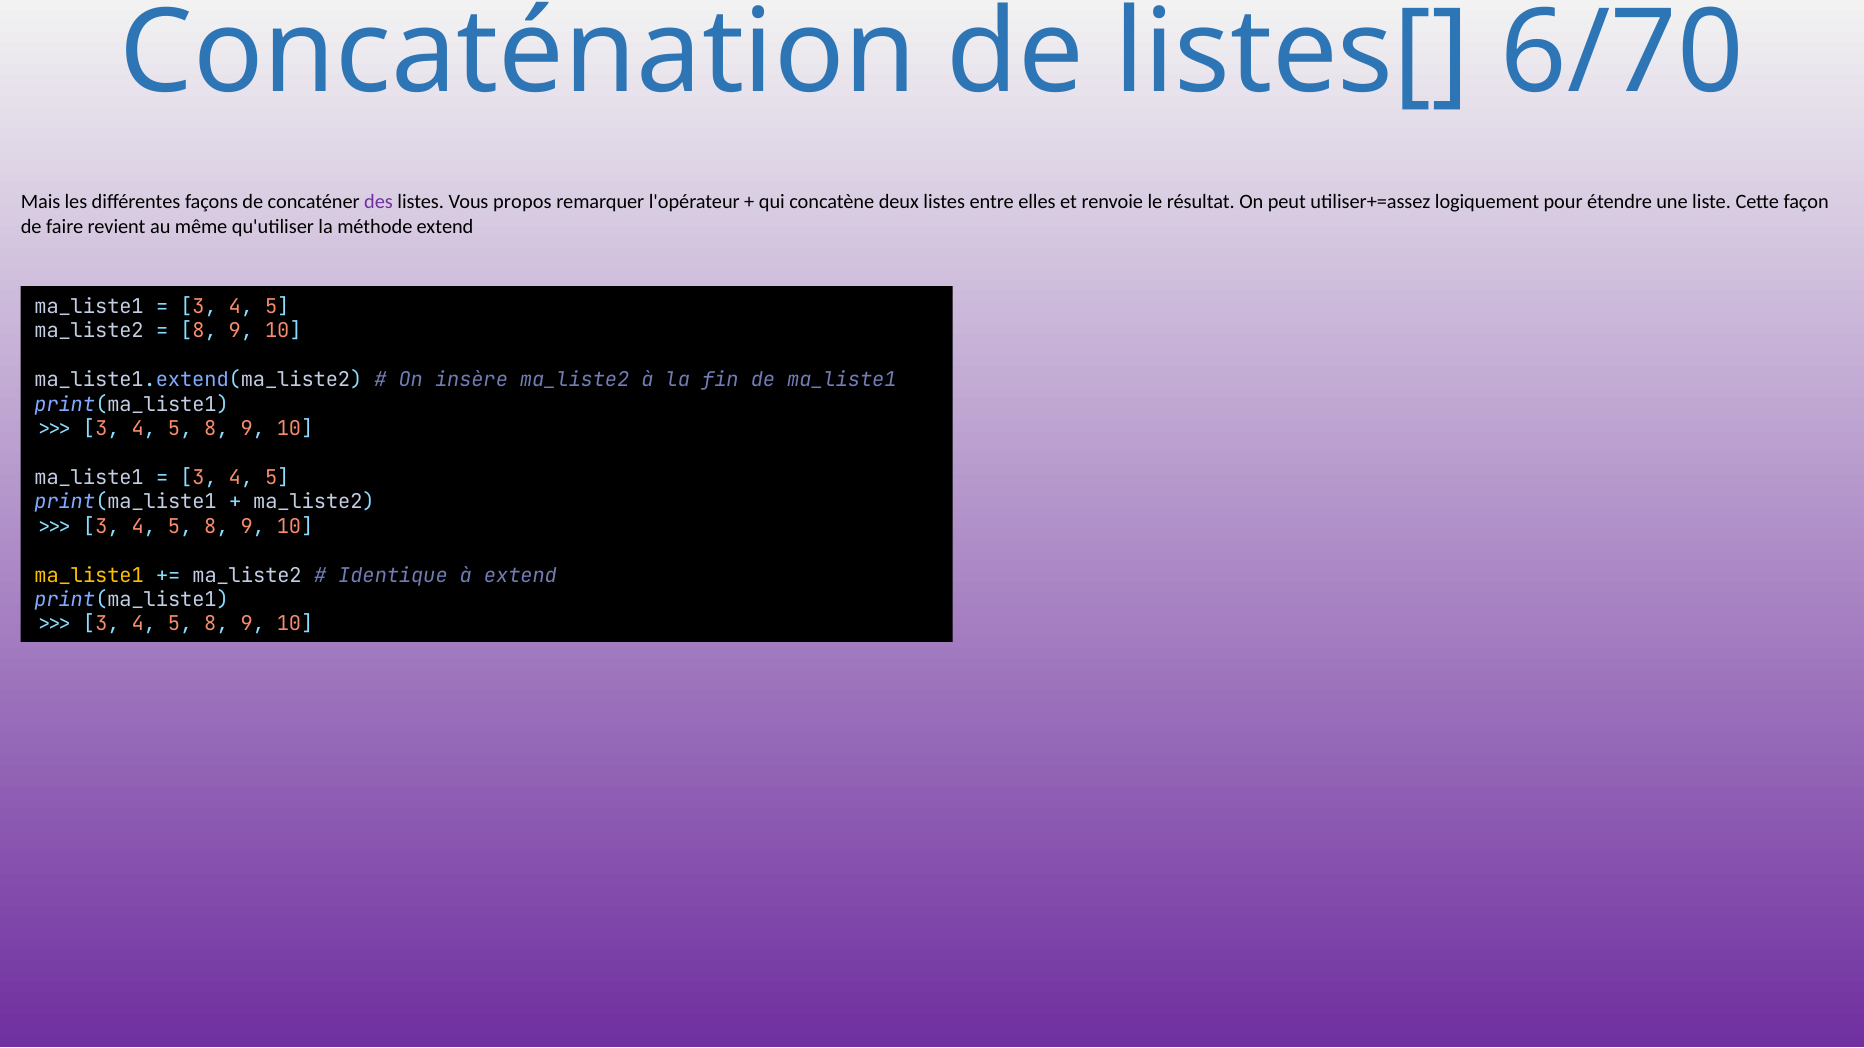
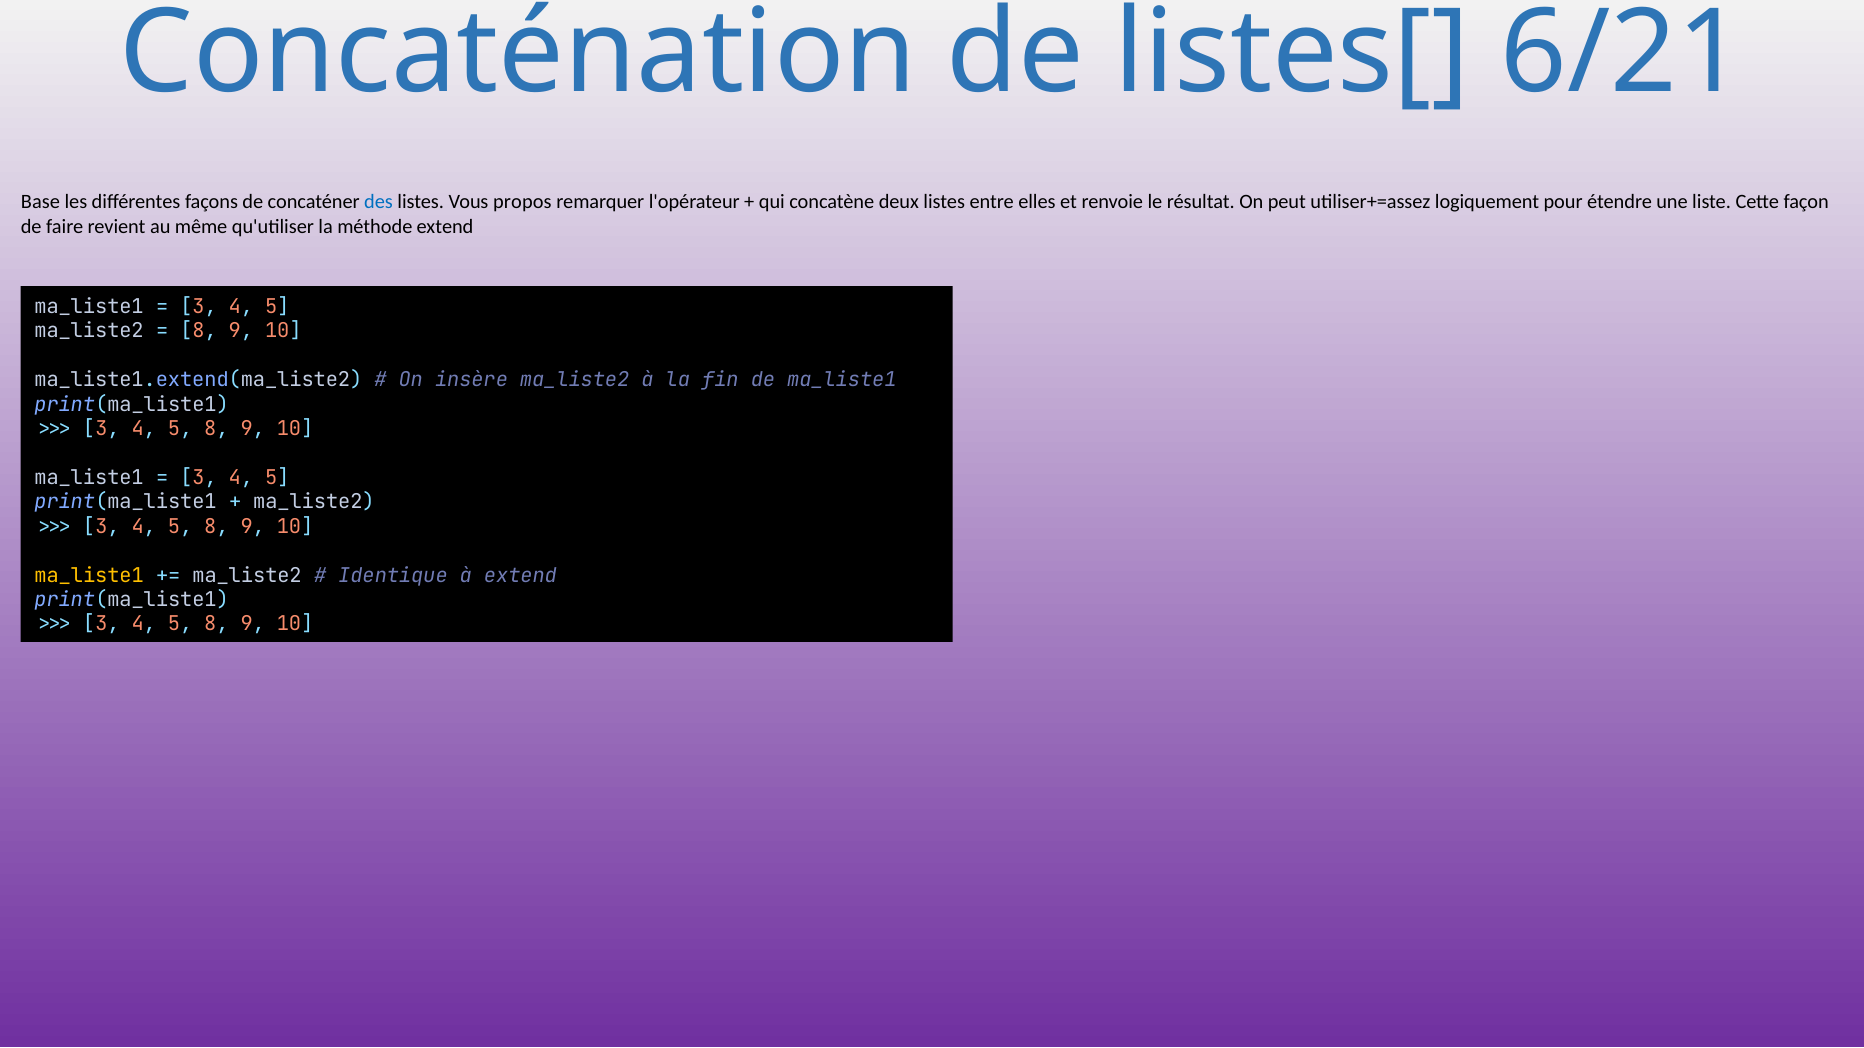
6/70: 6/70 -> 6/21 (1622, 53)
Mais: Mais -> Base (41, 202)
des colour: purple -> blue (379, 202)
